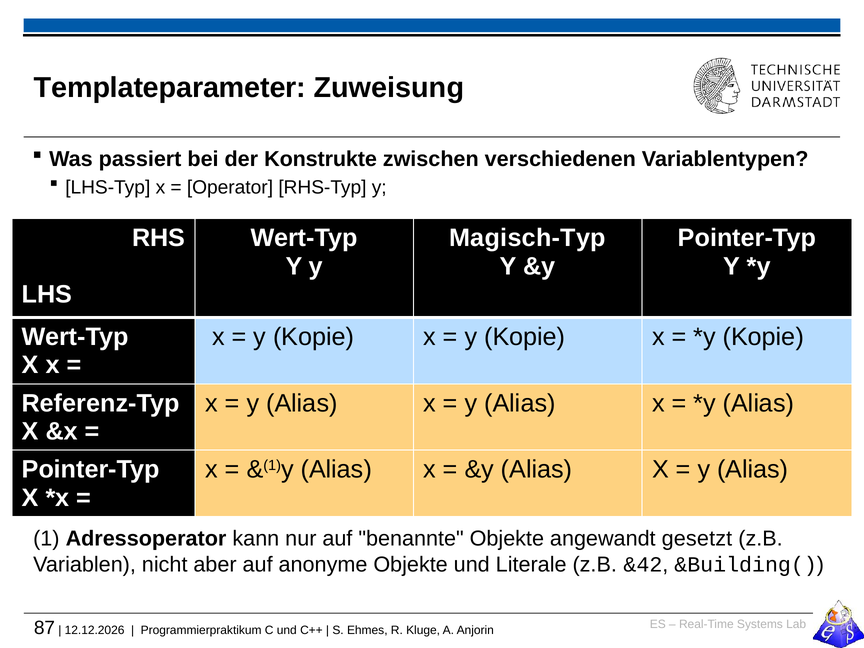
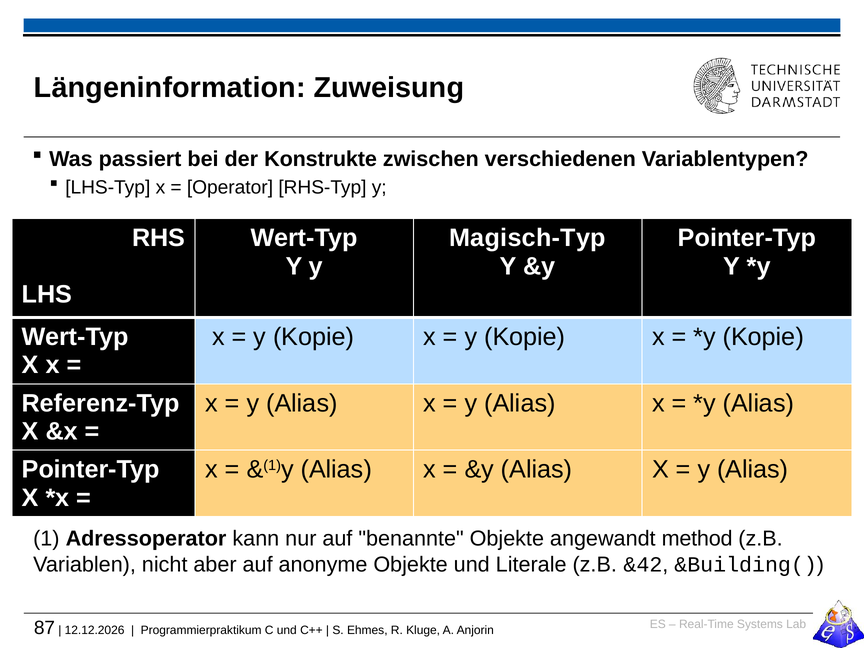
Templateparameter: Templateparameter -> Längeninformation (170, 88)
gesetzt: gesetzt -> method (697, 539)
